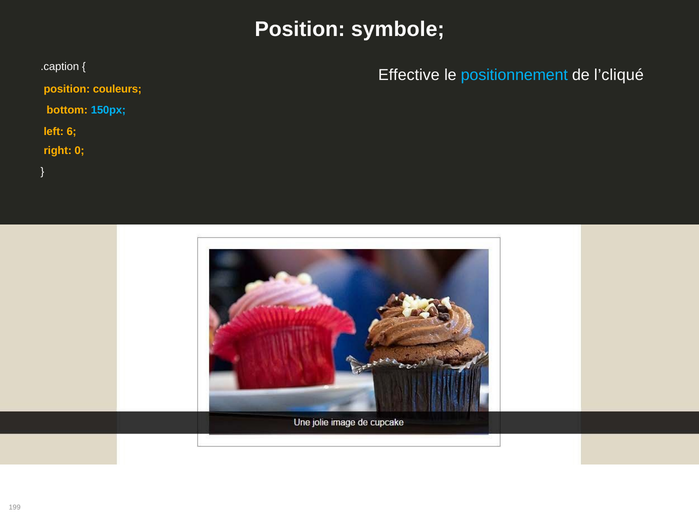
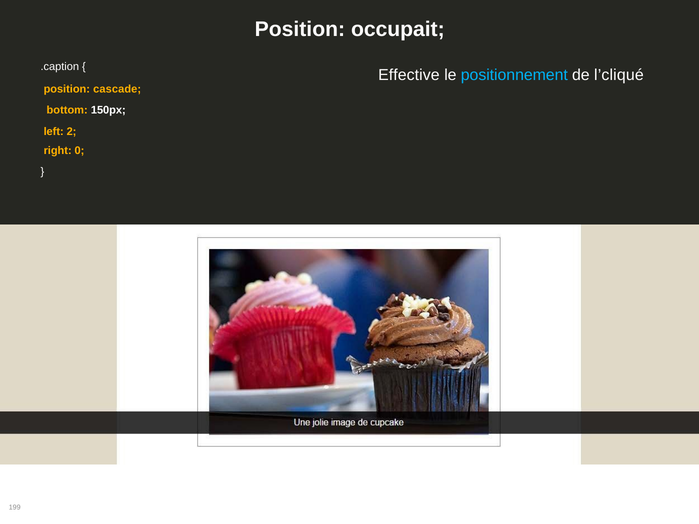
symbole: symbole -> occupait (398, 29)
couleurs: couleurs -> cascade (117, 89)
150px colour: light blue -> white (108, 110)
6: 6 -> 2 (72, 131)
